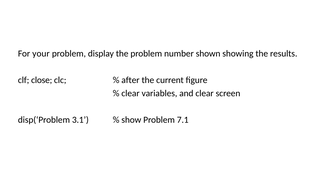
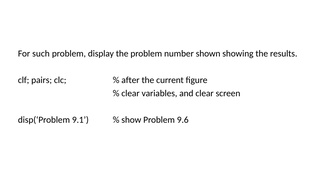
your: your -> such (41, 53)
close: close -> pairs (42, 80)
3.1: 3.1 -> 9.1 (80, 120)
7.1: 7.1 -> 9.6 (183, 120)
